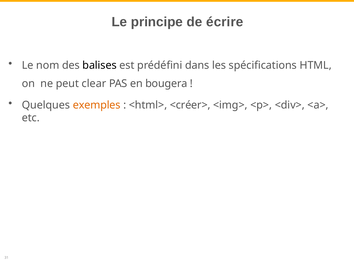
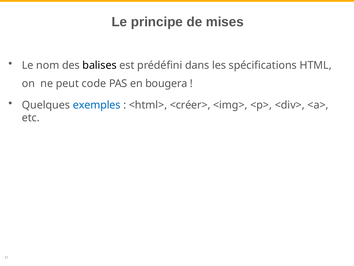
écrire: écrire -> mises (225, 22)
clear: clear -> code (94, 83)
exemples colour: orange -> blue (97, 105)
